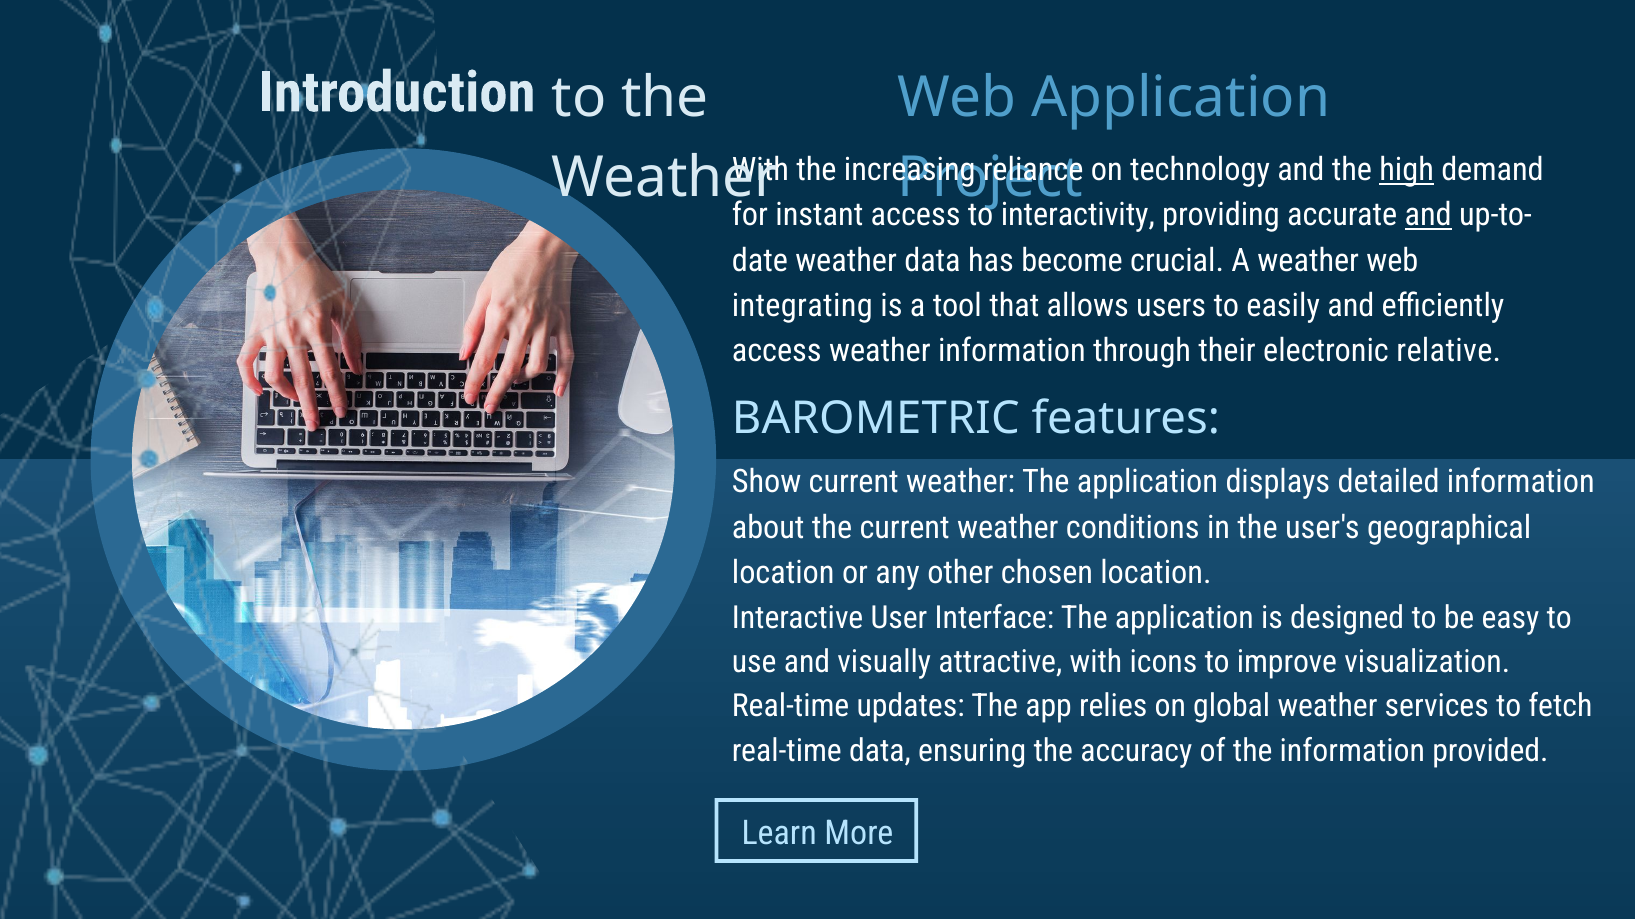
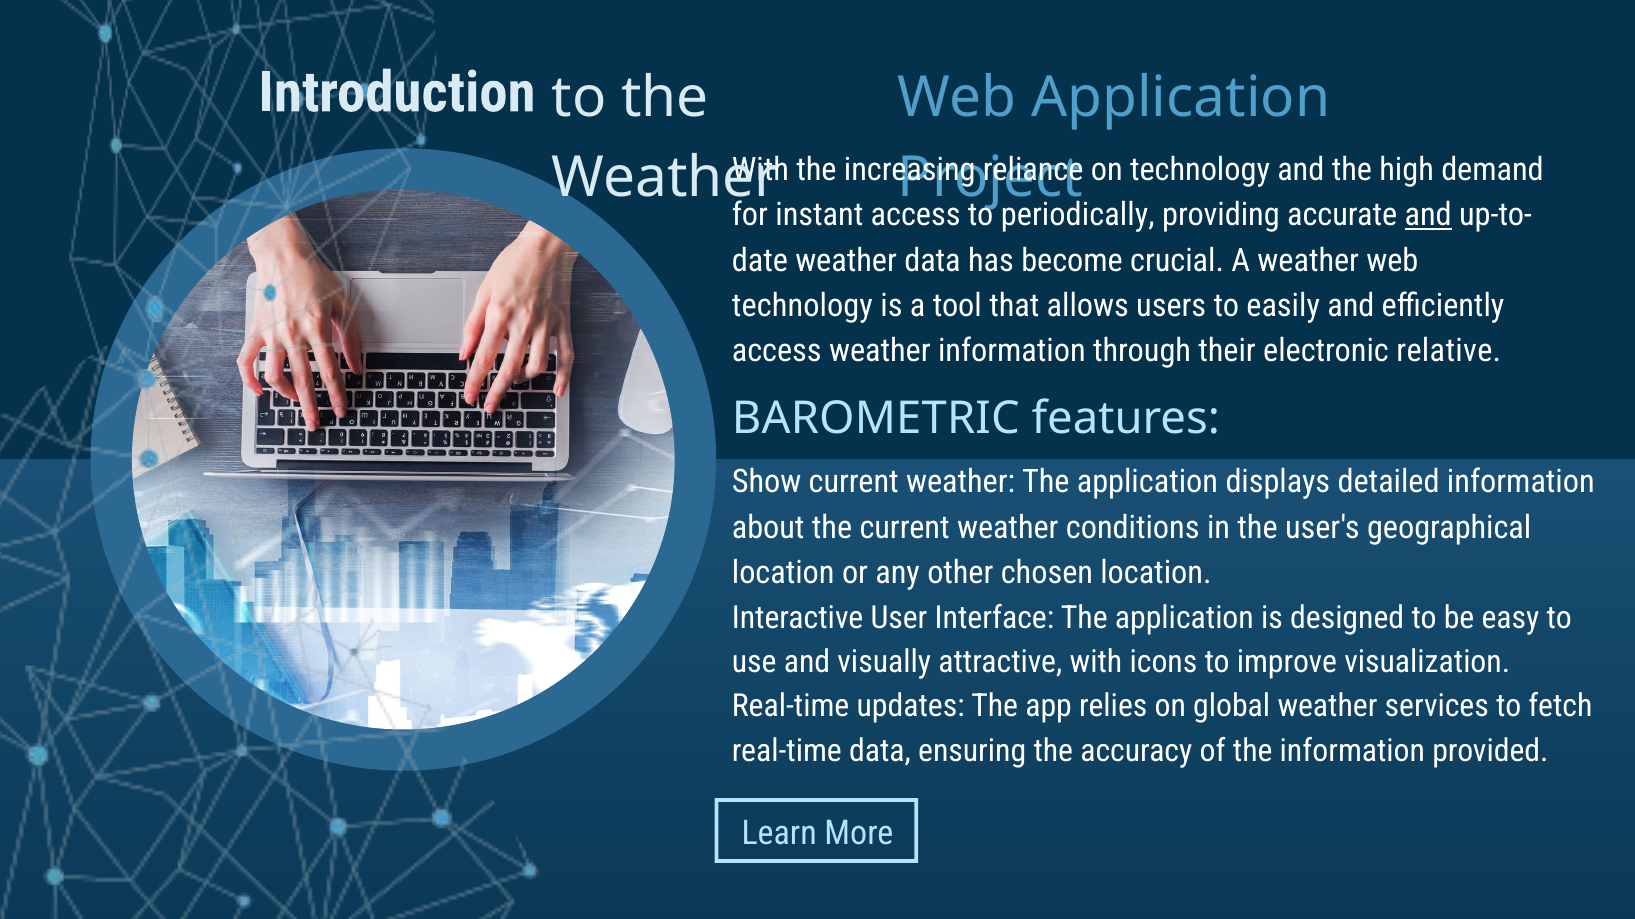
high underline: present -> none (1407, 170)
interactivity: interactivity -> periodically (1078, 215)
integrating: integrating -> technology (802, 306)
